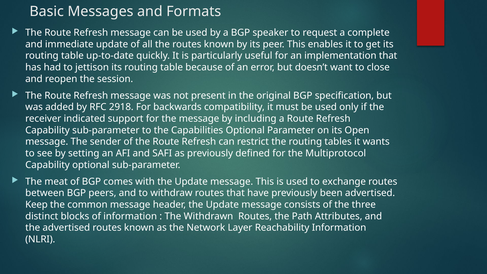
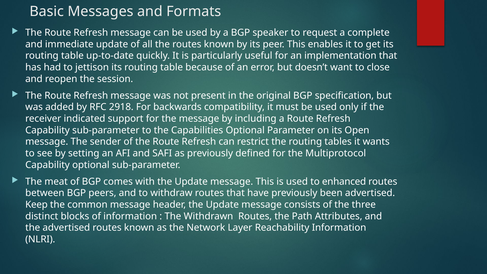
exchange: exchange -> enhanced (344, 182)
